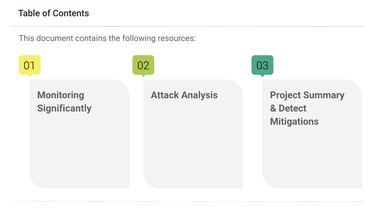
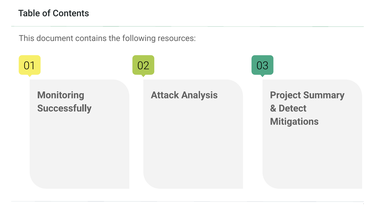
Significantly: Significantly -> Successfully (64, 108)
